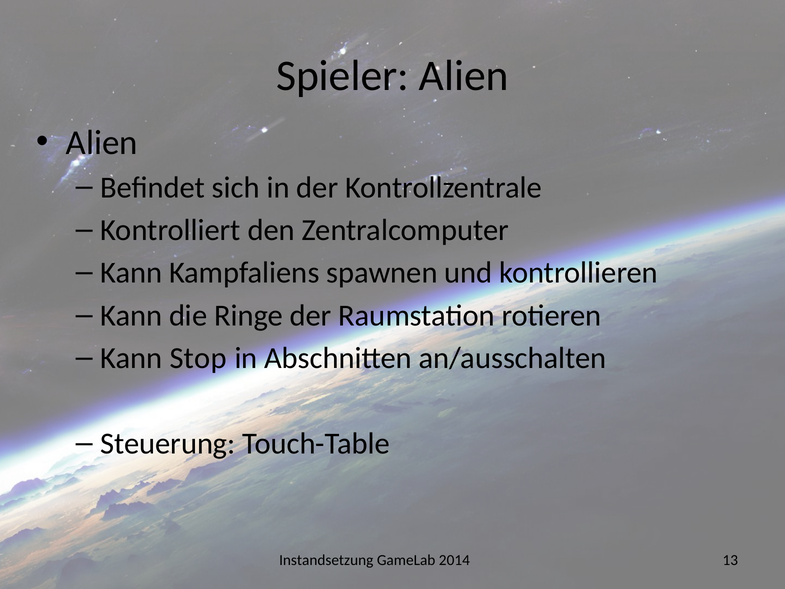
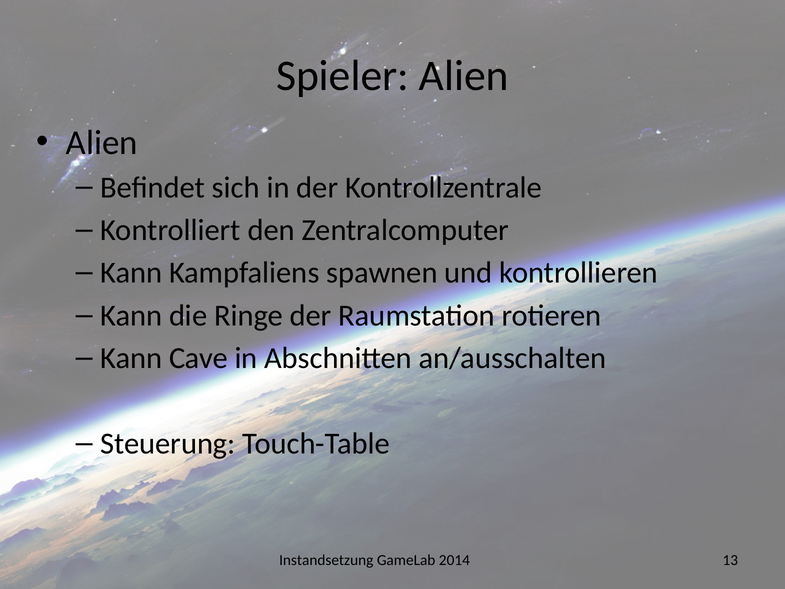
Stop: Stop -> Cave (198, 358)
